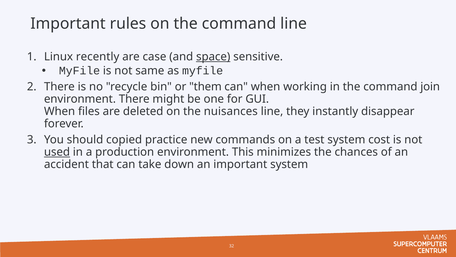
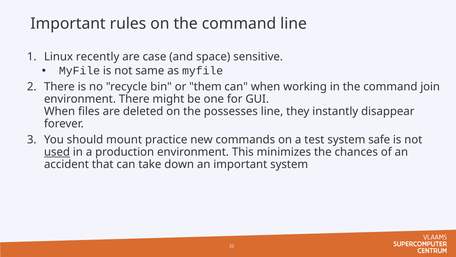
space underline: present -> none (213, 57)
nuisances: nuisances -> possesses (231, 111)
copied: copied -> mount (124, 139)
cost: cost -> safe (379, 139)
